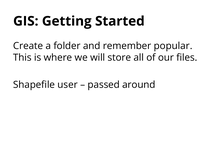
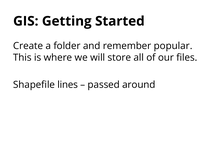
user: user -> lines (68, 85)
